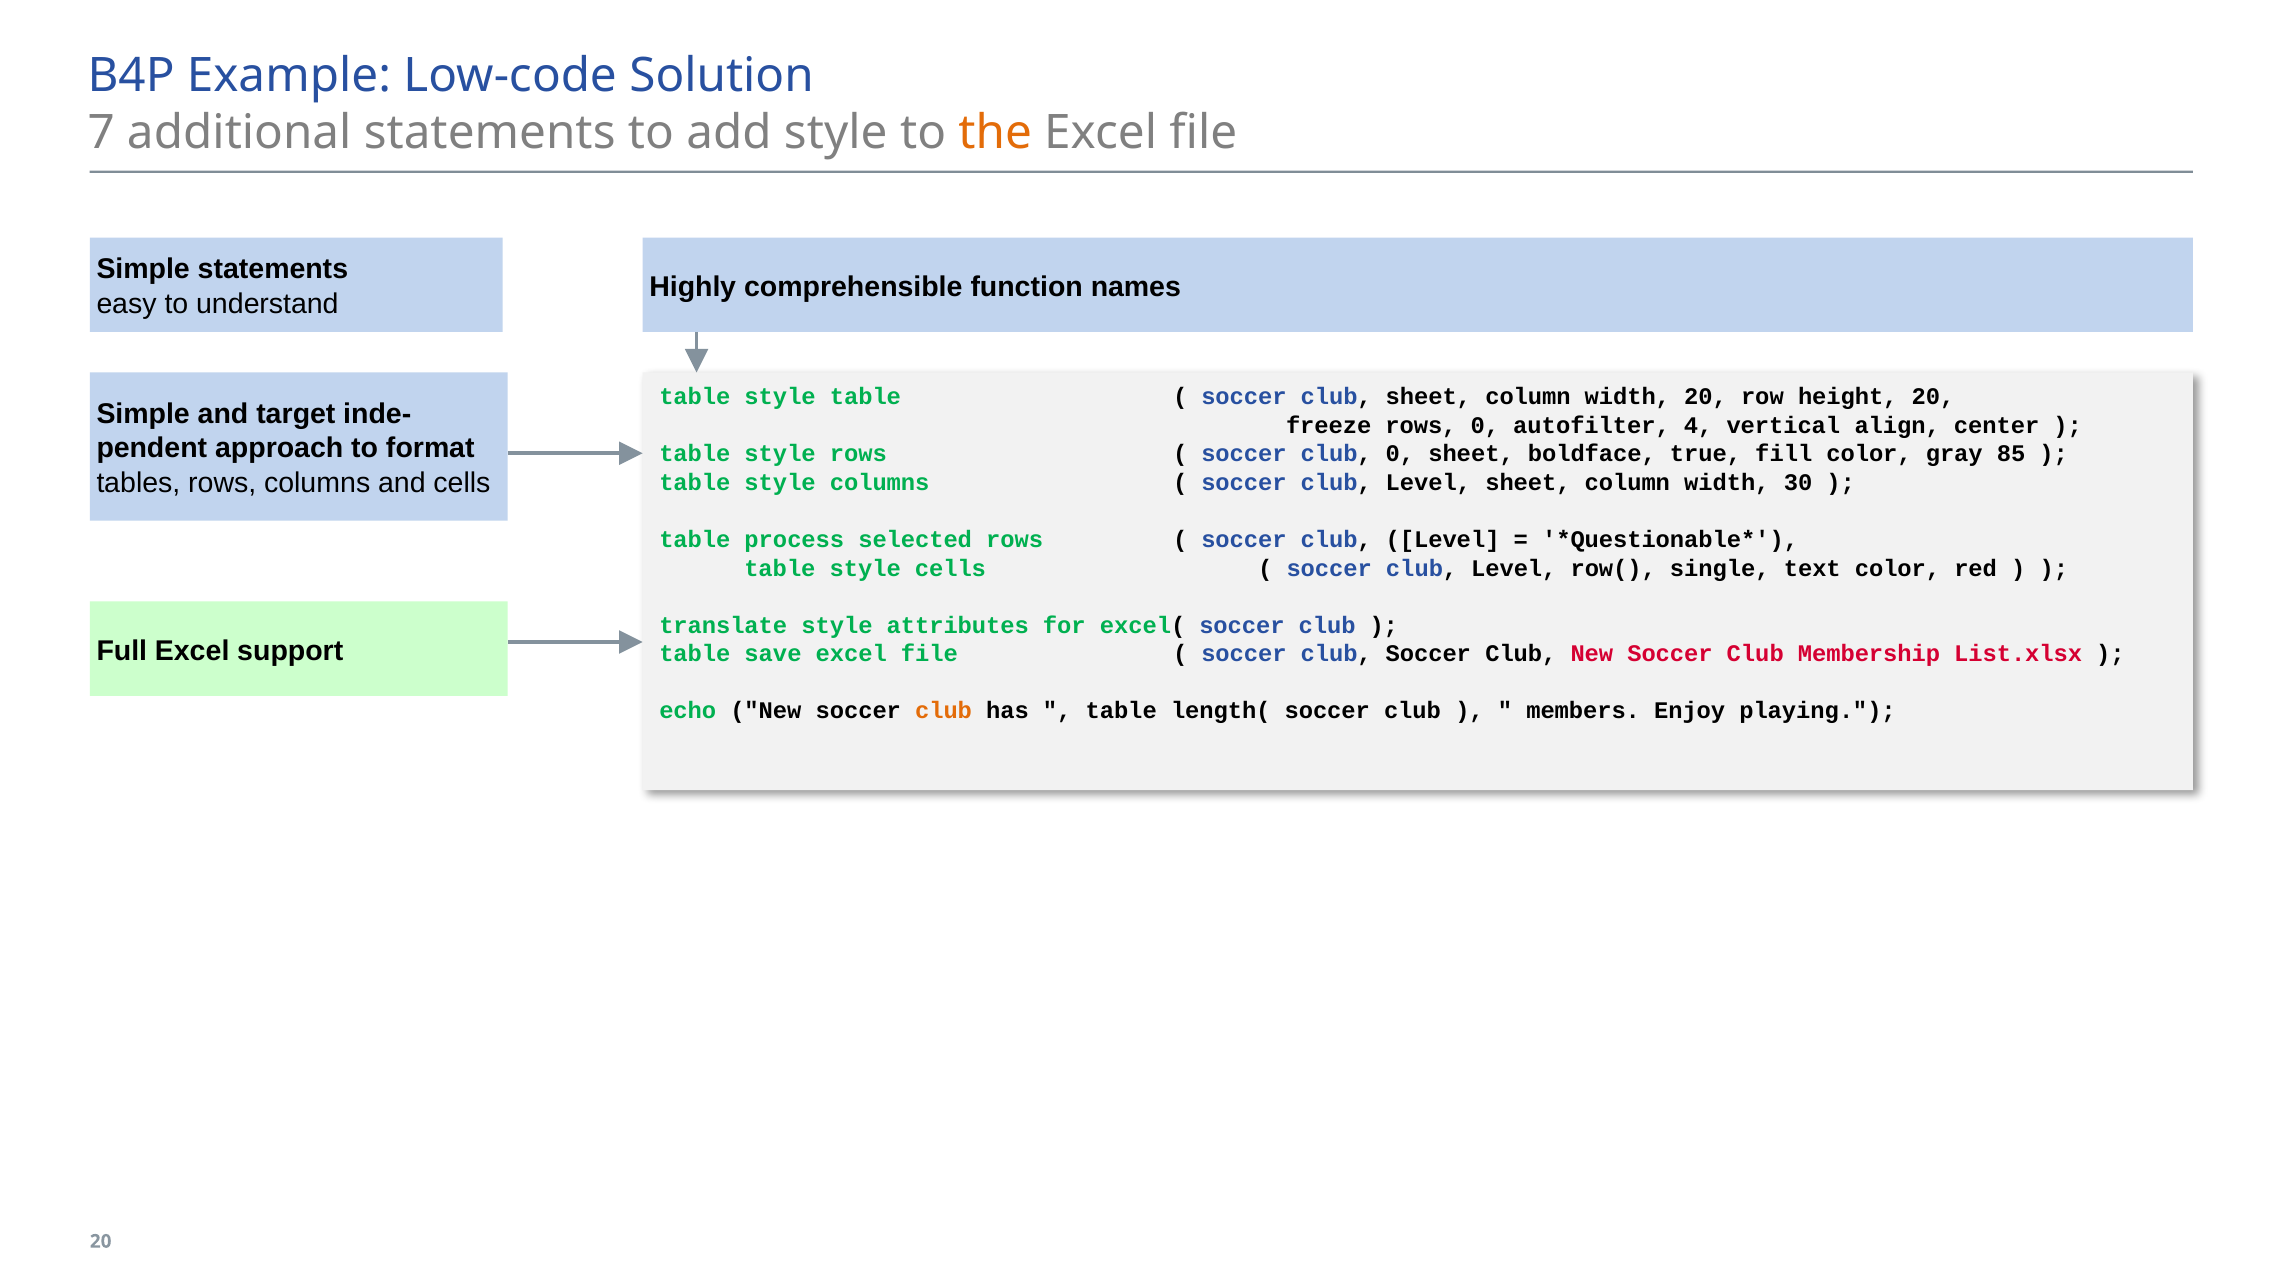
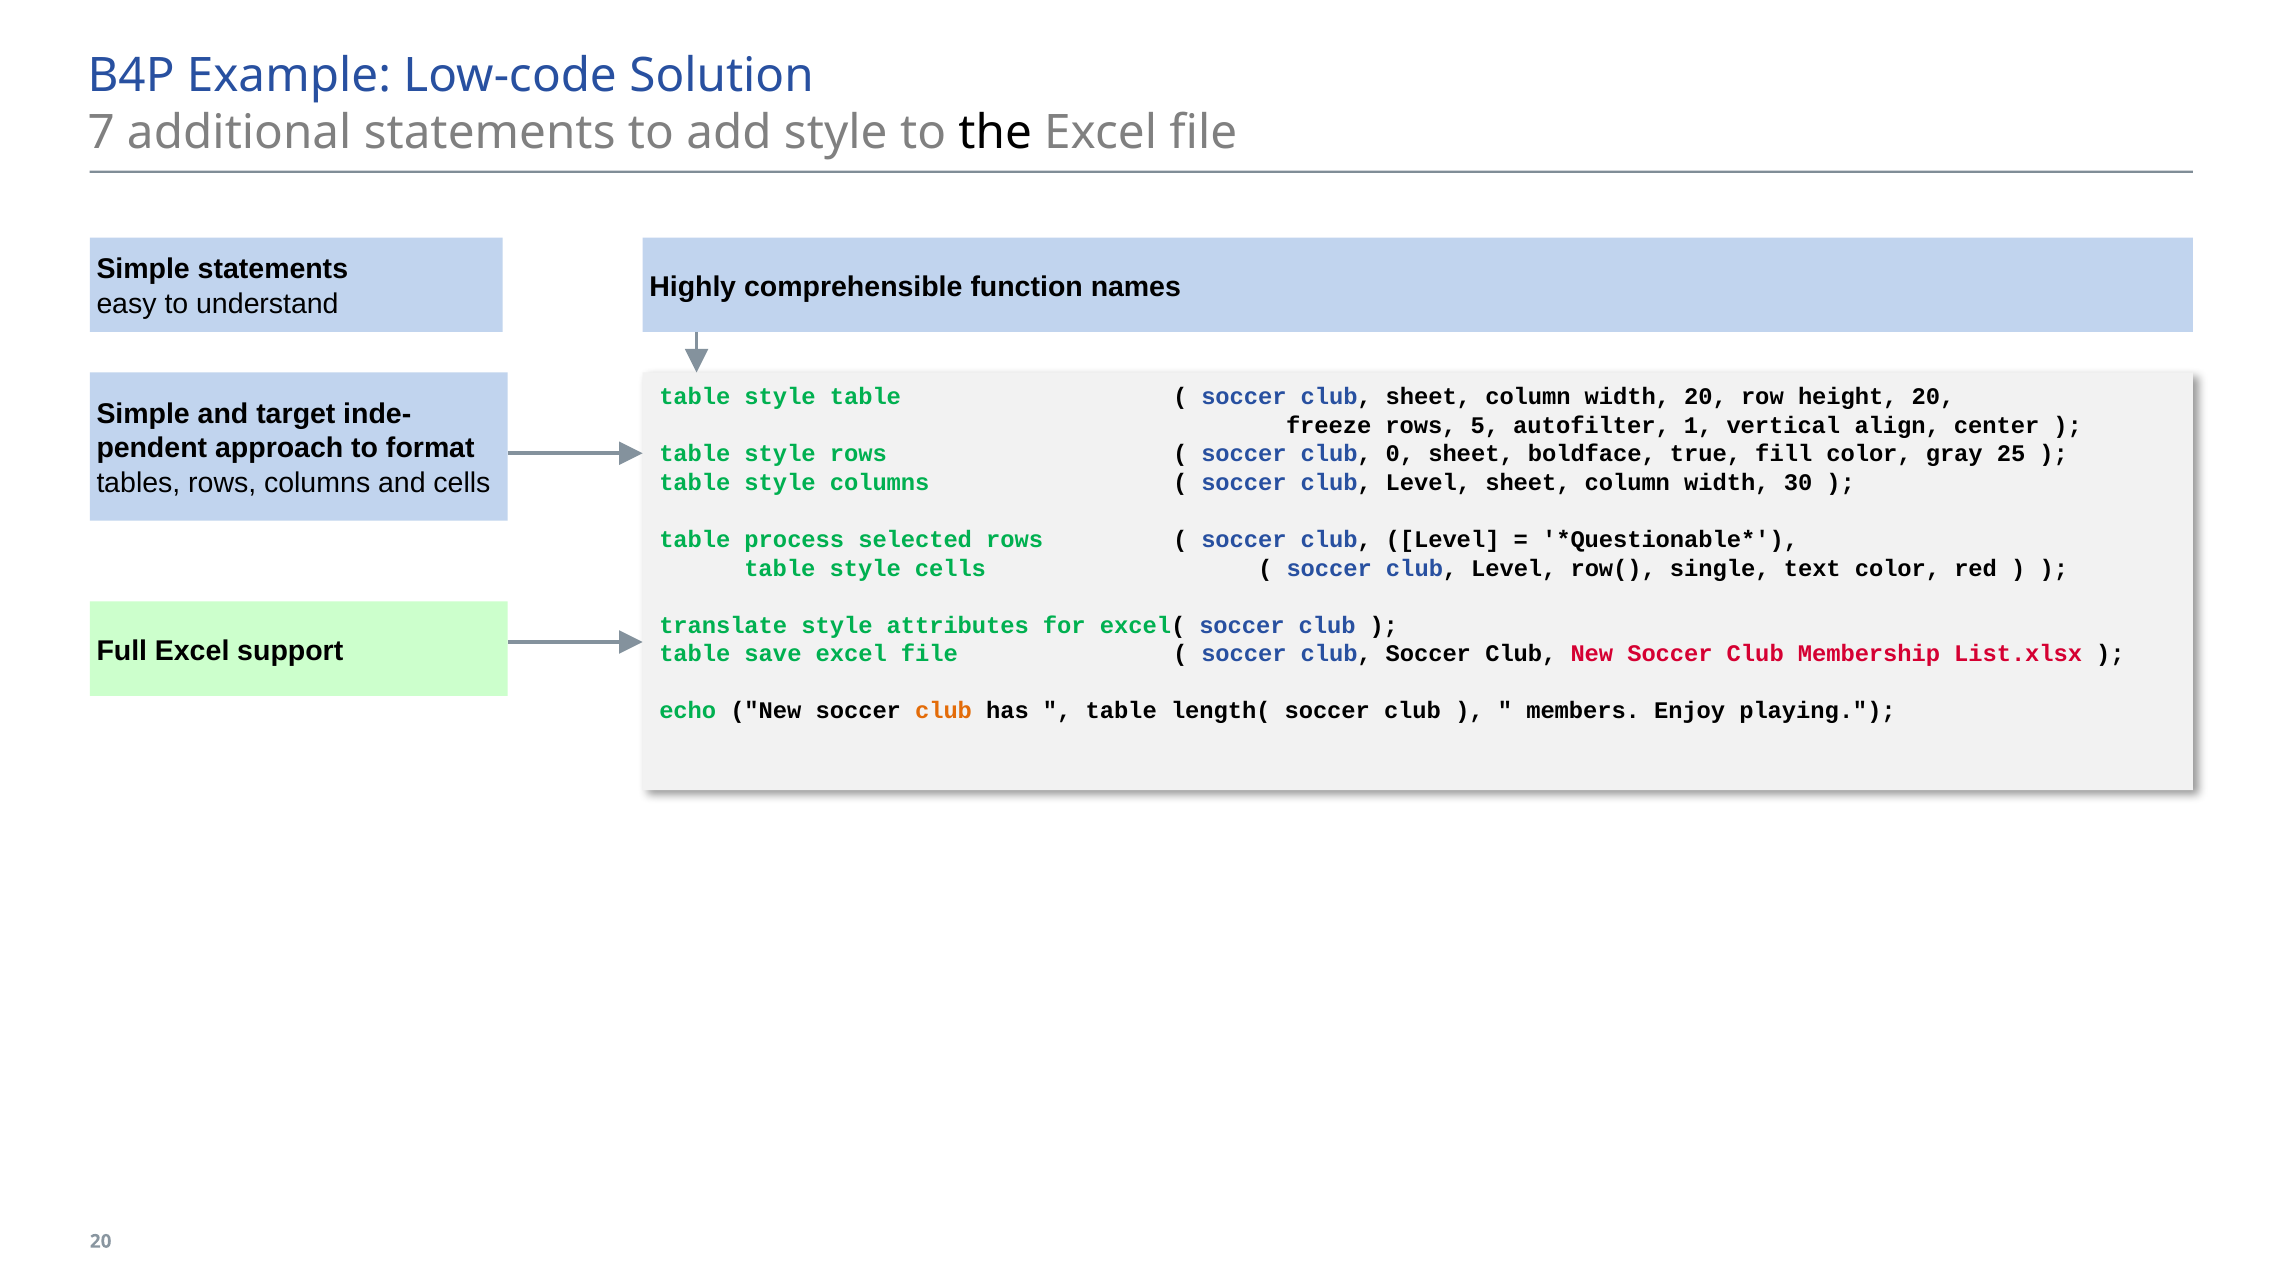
the colour: orange -> black (995, 133)
rows 0: 0 -> 5 (1485, 425)
4: 4 -> 1 (1698, 425)
85: 85 -> 25 (2011, 454)
